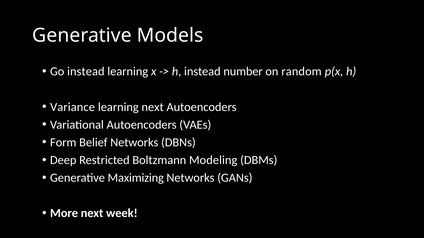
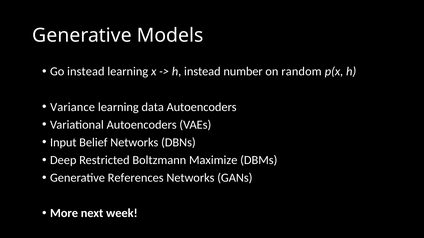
learning next: next -> data (153, 107)
Form: Form -> Input (63, 143)
Modeling: Modeling -> Maximize (213, 160)
Maximizing: Maximizing -> References (136, 178)
